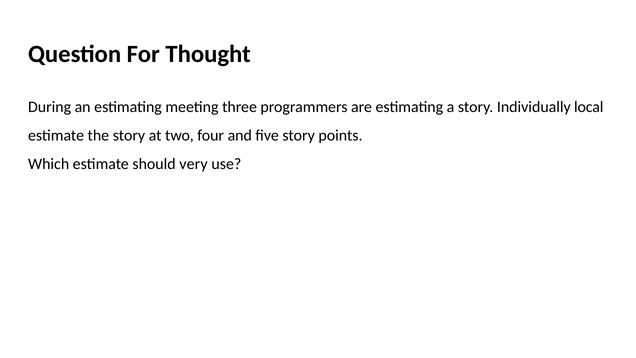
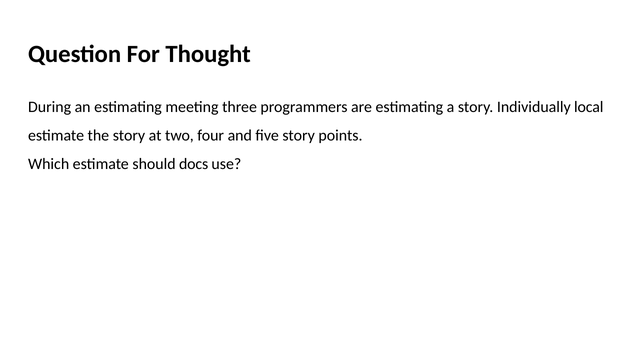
very: very -> docs (194, 164)
